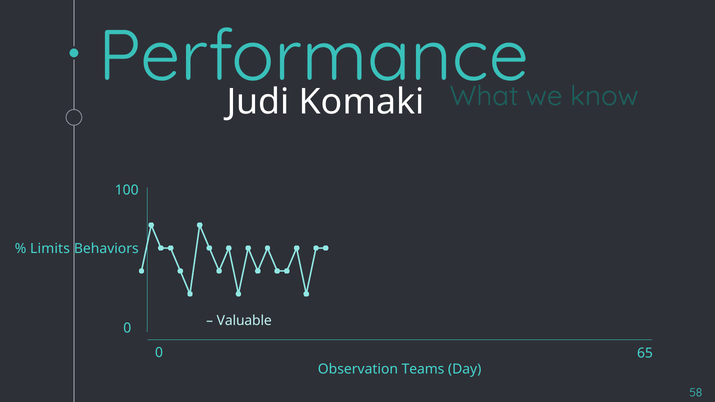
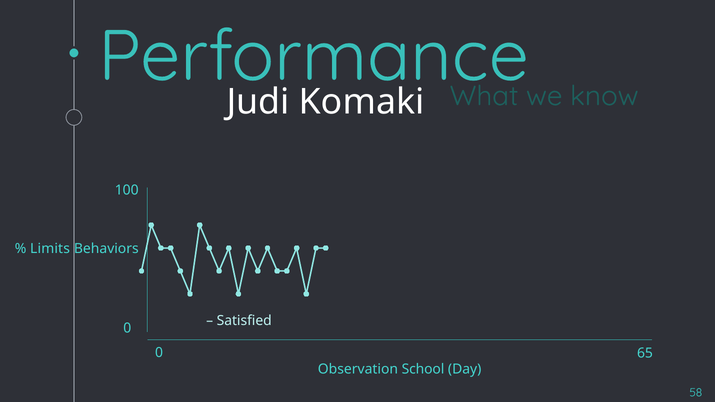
Valuable: Valuable -> Satisfied (244, 321)
Teams: Teams -> School (423, 369)
